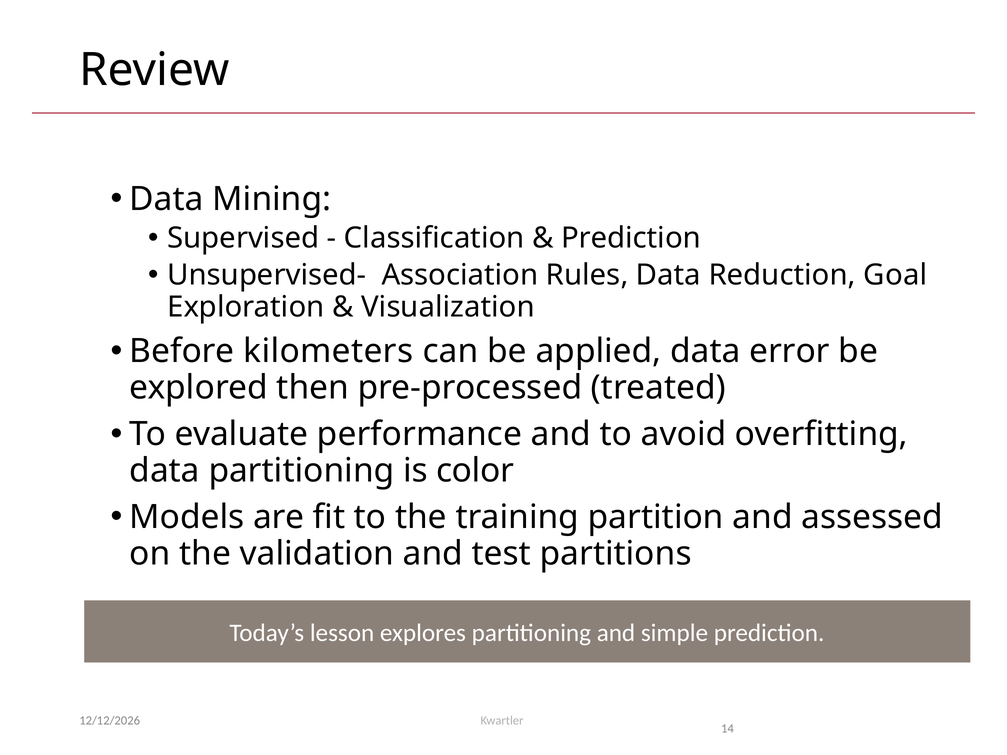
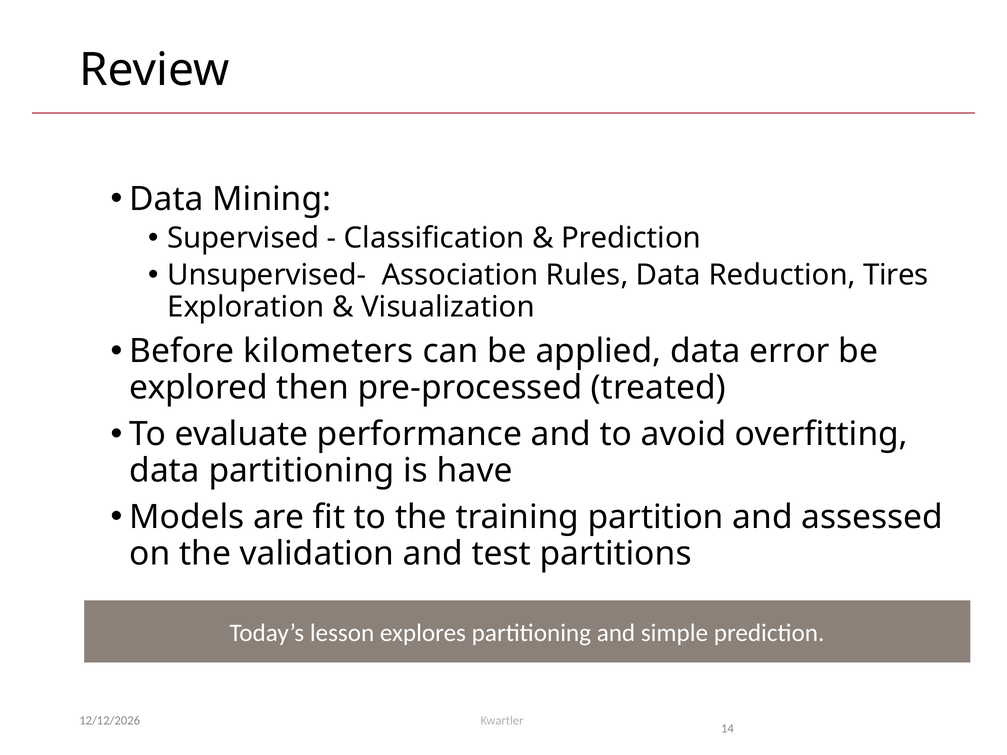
Goal: Goal -> Tires (896, 275)
color: color -> have (475, 471)
